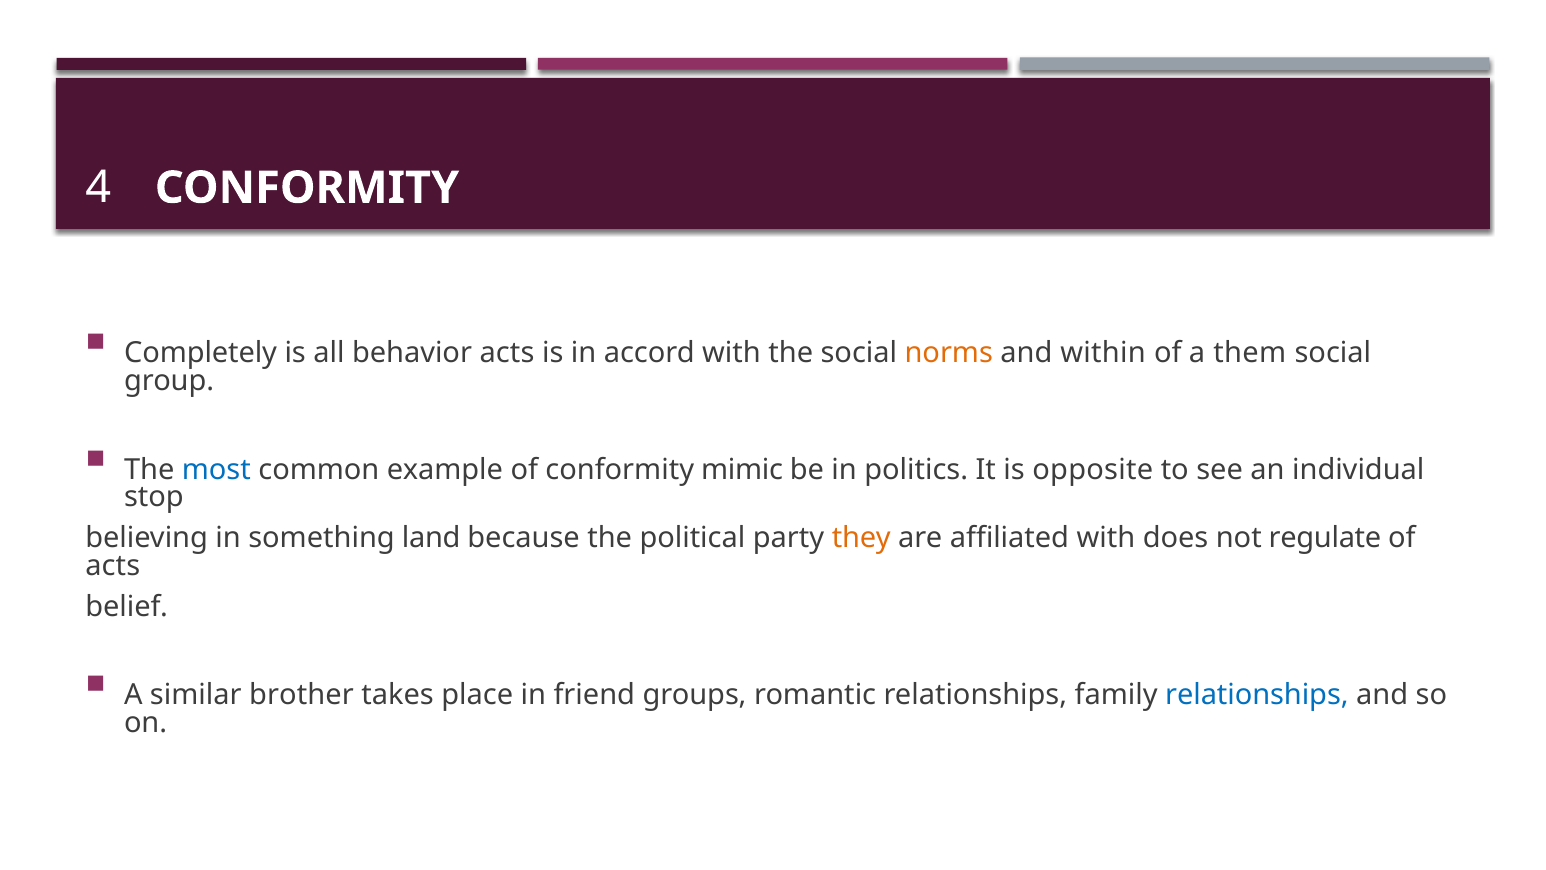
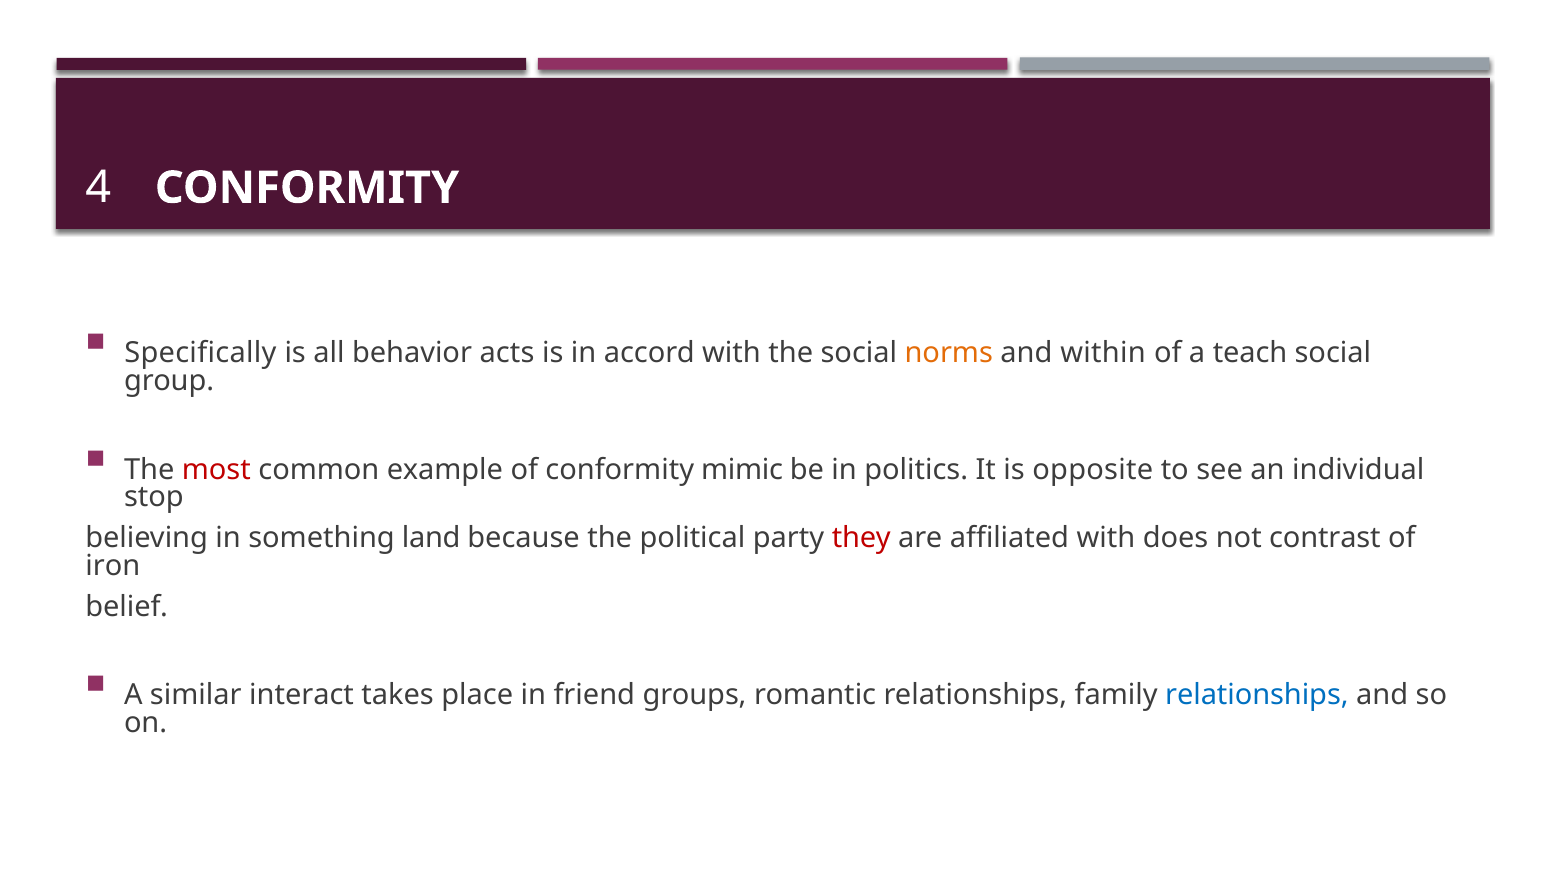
Completely: Completely -> Specifically (200, 353)
them: them -> teach (1250, 353)
most colour: blue -> red (216, 469)
they colour: orange -> red (861, 538)
regulate: regulate -> contrast (1325, 538)
acts: acts -> iron (113, 566)
brother: brother -> interact (302, 695)
